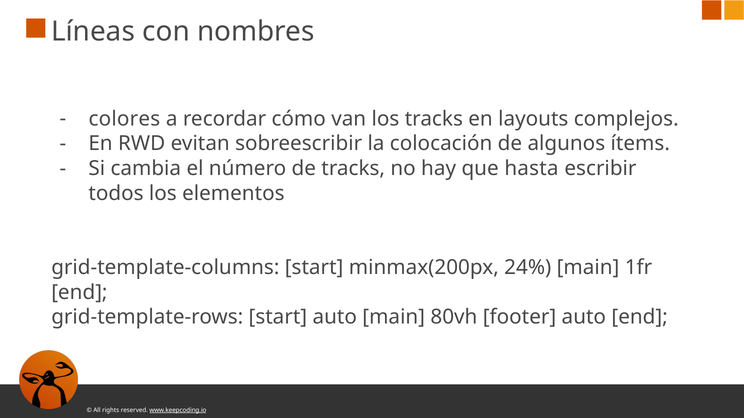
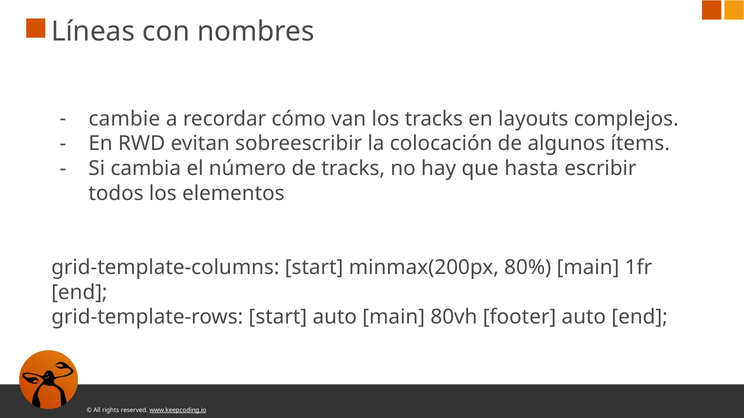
colores: colores -> cambie (124, 119)
24%: 24% -> 80% (528, 268)
